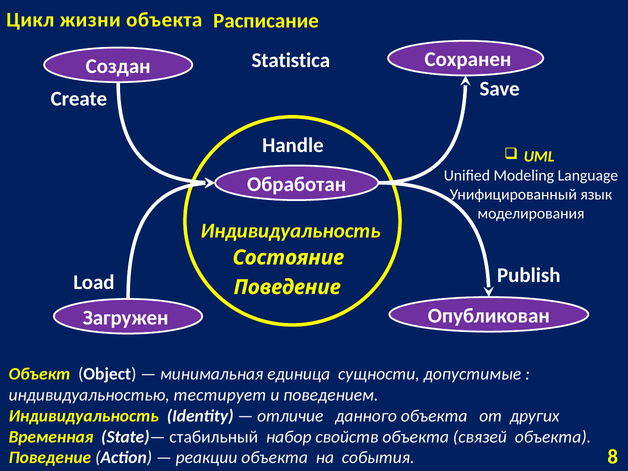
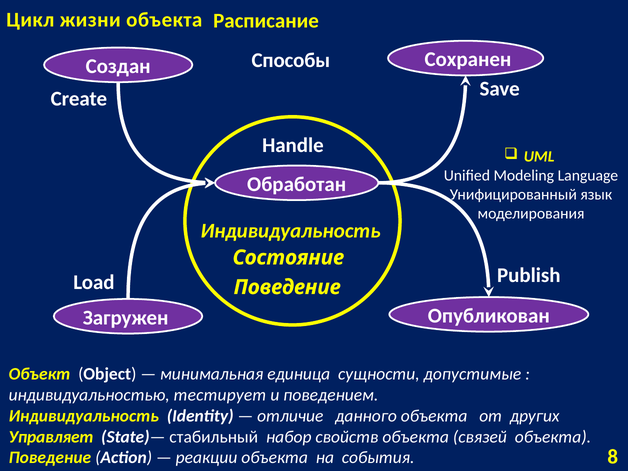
Statistica: Statistica -> Способы (291, 60)
Временная: Временная -> Управляет (51, 437)
